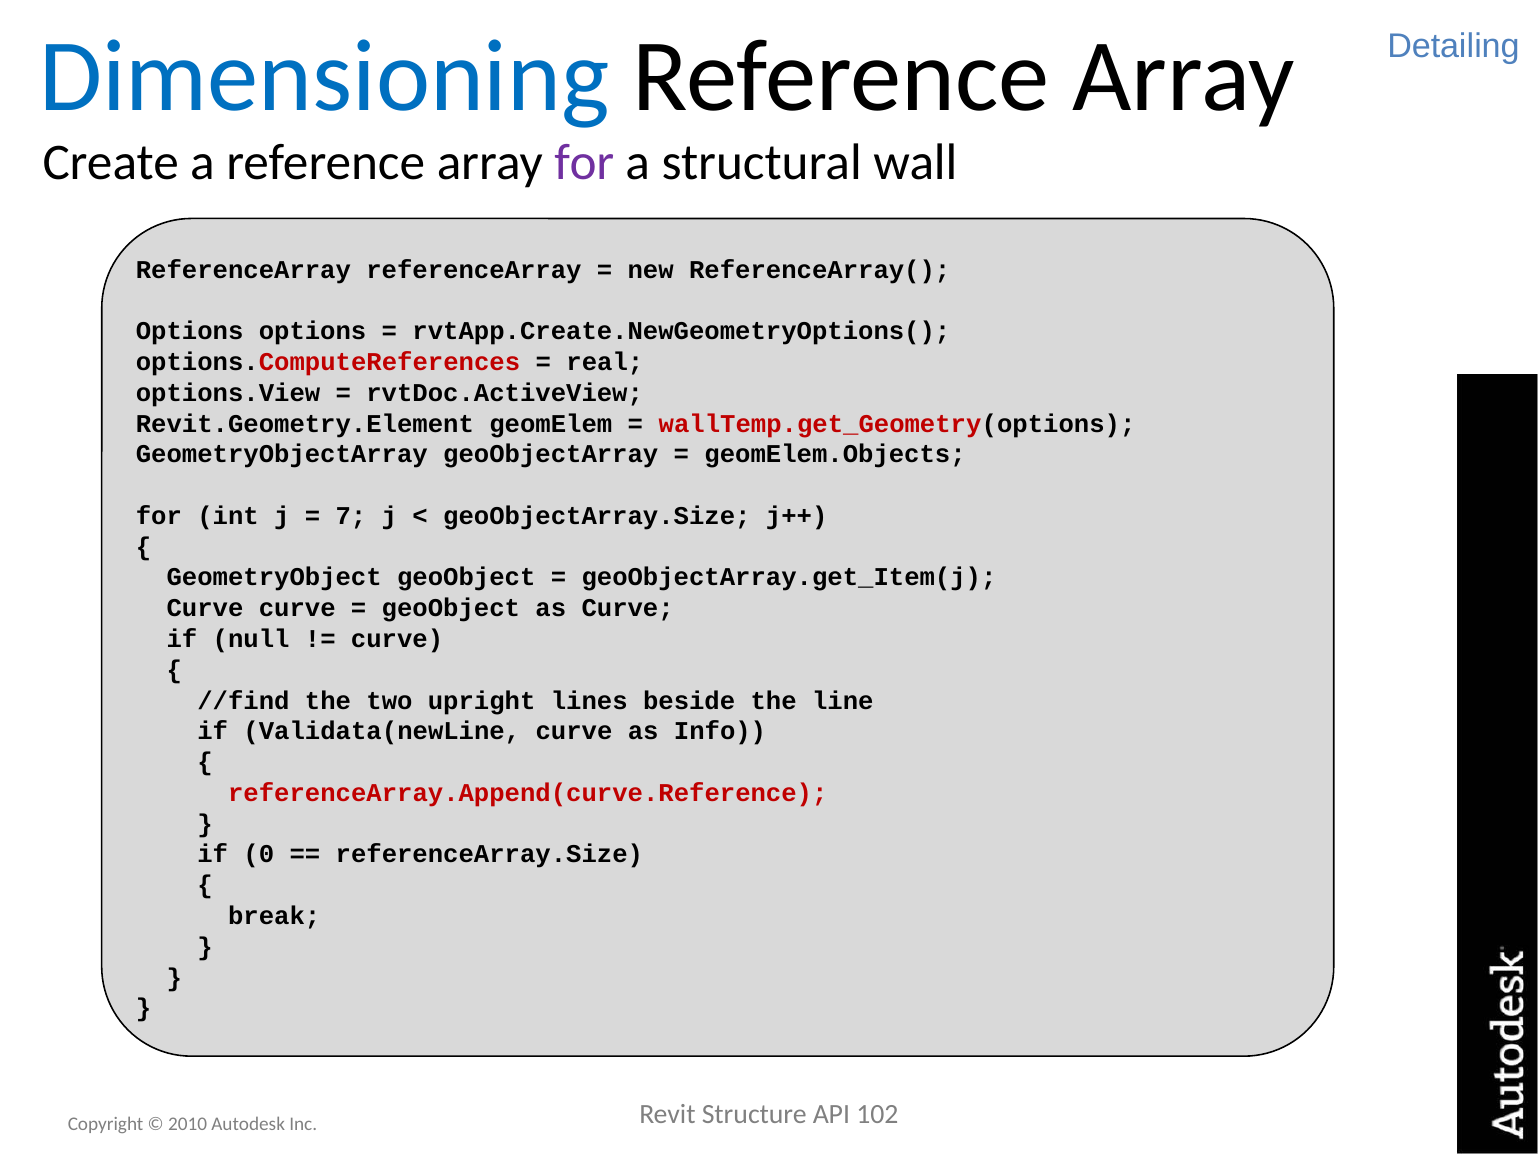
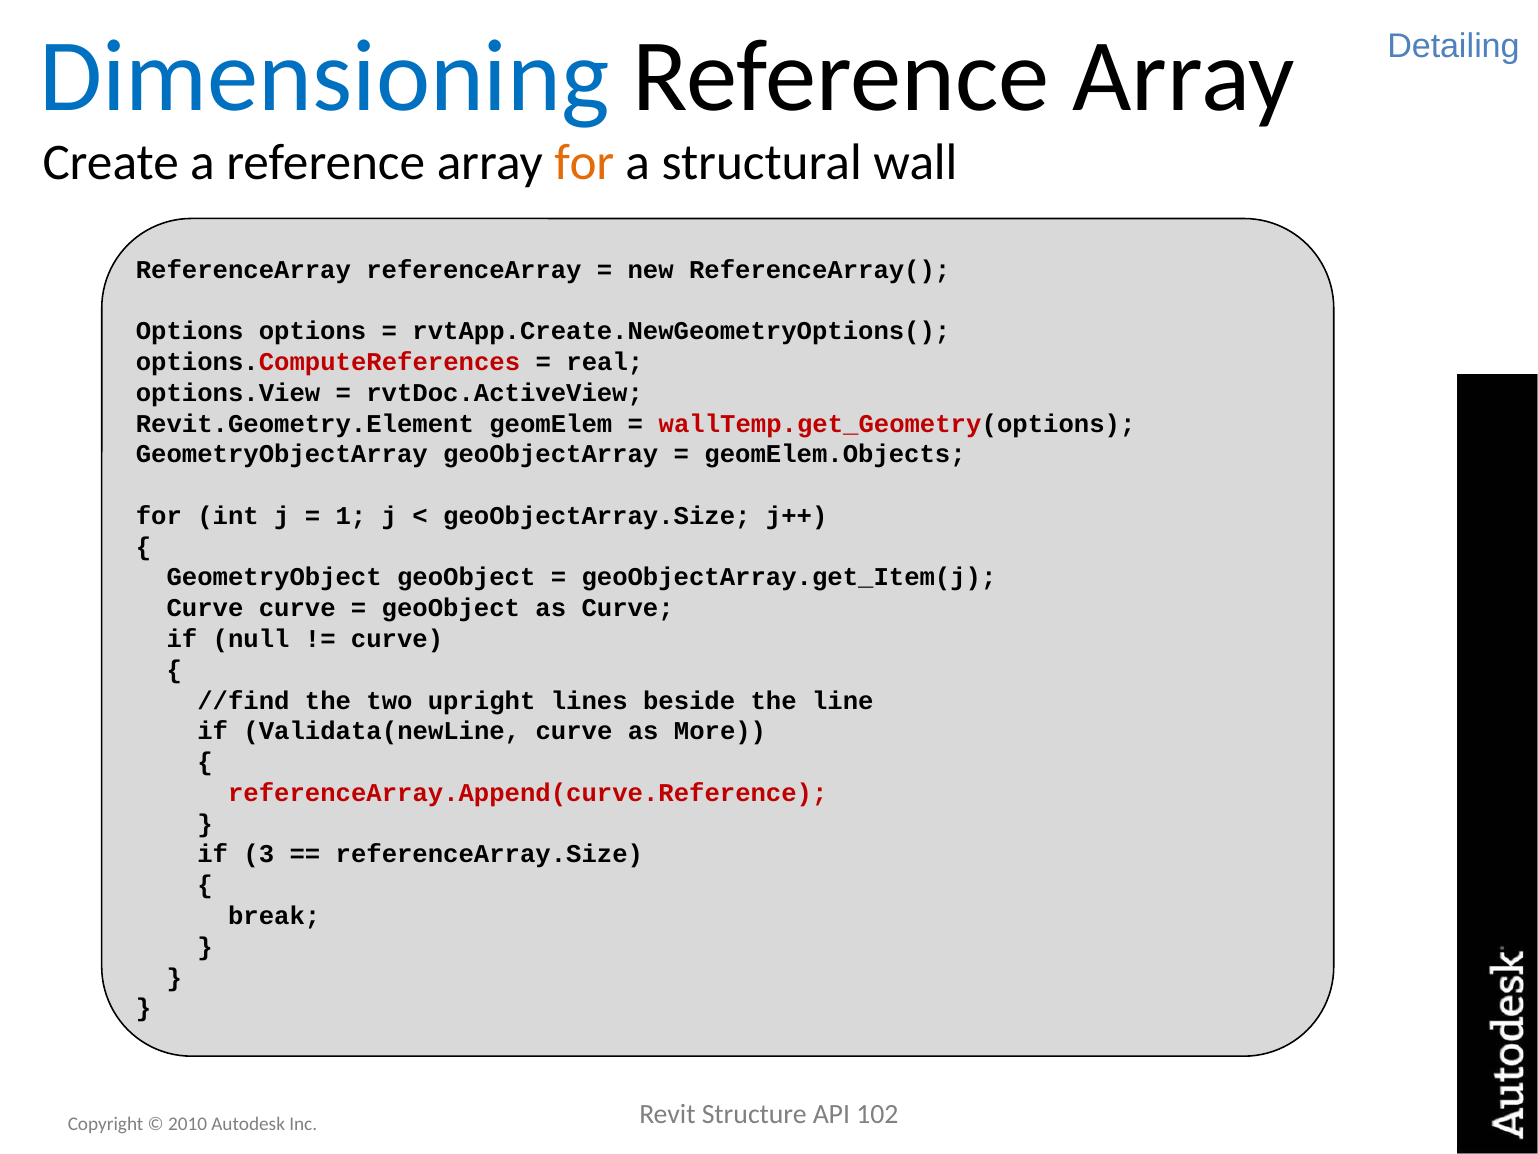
for colour: purple -> orange (584, 162)
7: 7 -> 1 (351, 516)
Info: Info -> More (720, 731)
0: 0 -> 3 (259, 854)
